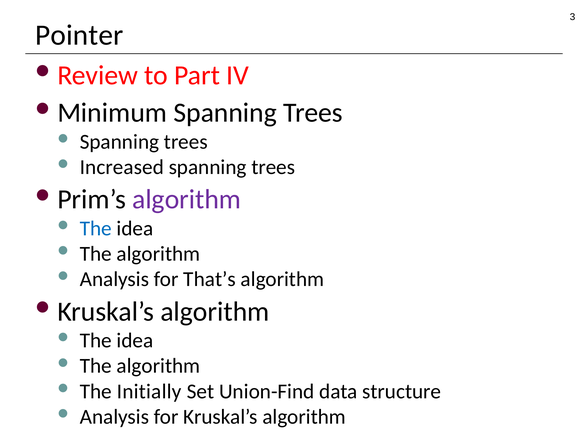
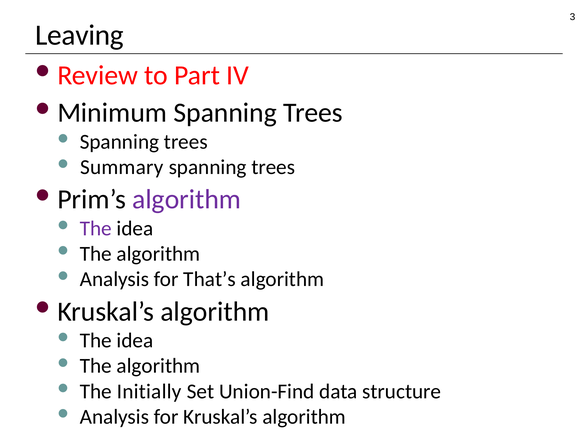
Pointer: Pointer -> Leaving (80, 35)
Increased: Increased -> Summary (122, 167)
The colour: blue -> purple (96, 228)
